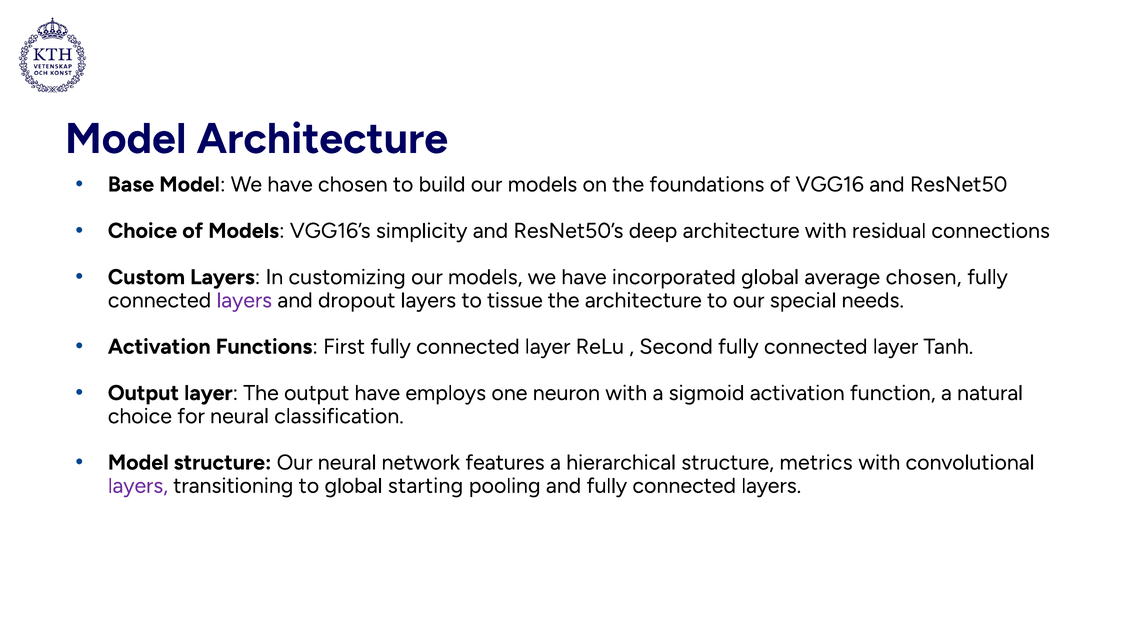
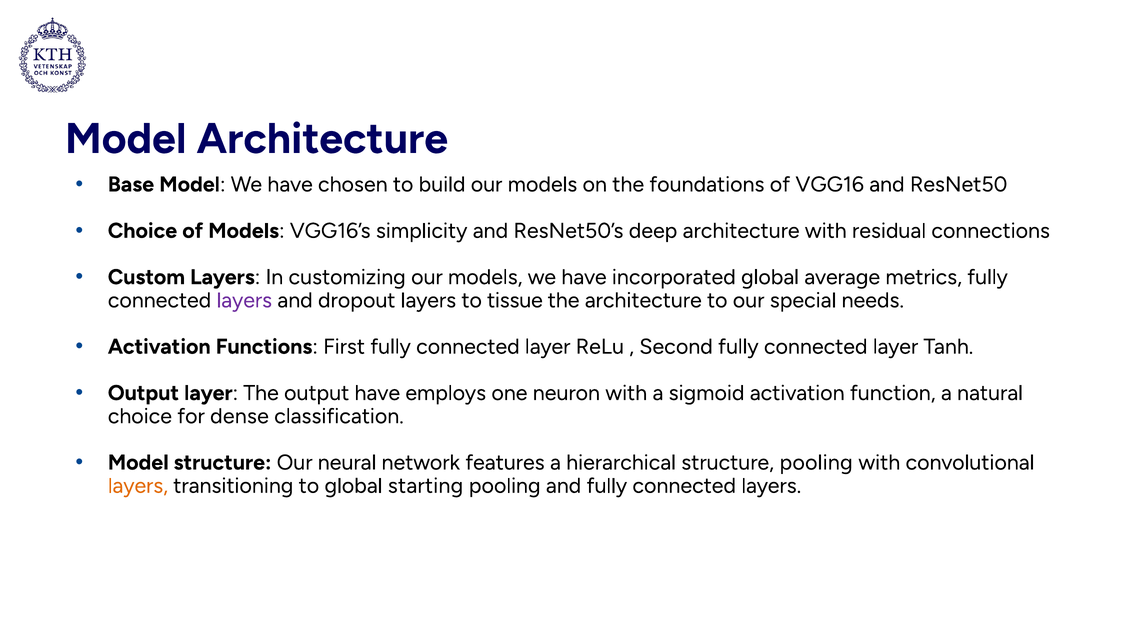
average chosen: chosen -> metrics (924, 277)
for neural: neural -> dense (239, 416)
structure metrics: metrics -> pooling (816, 462)
layers colour: purple -> orange (138, 485)
